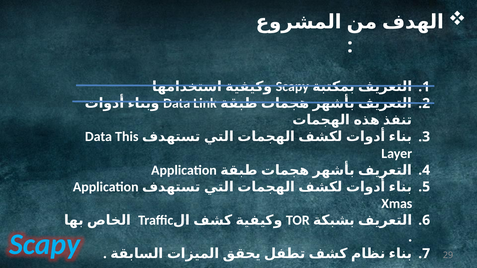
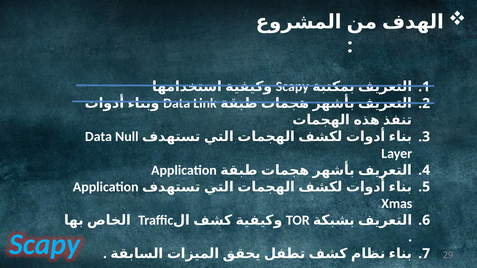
This: This -> Null (127, 137)
